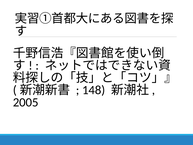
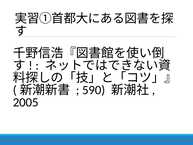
148: 148 -> 590 (94, 90)
